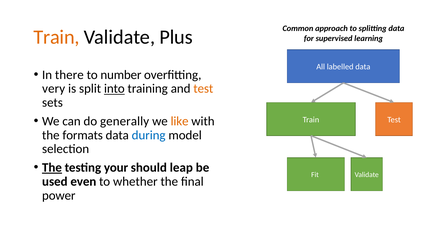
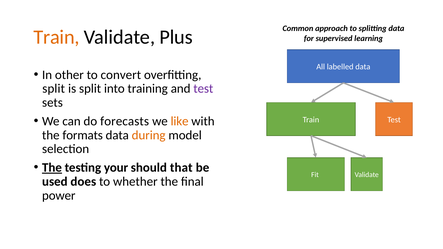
there: there -> other (69, 75)
number: number -> convert (121, 75)
very: very -> split (54, 89)
into underline: present -> none (114, 89)
test colour: orange -> purple (203, 89)
generally: generally -> forecasts (125, 121)
during colour: blue -> orange (149, 135)
leap: leap -> that (181, 168)
even: even -> does (83, 182)
